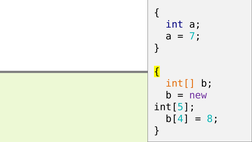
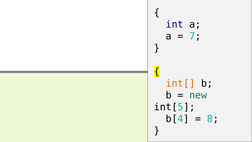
new colour: purple -> green (198, 95)
